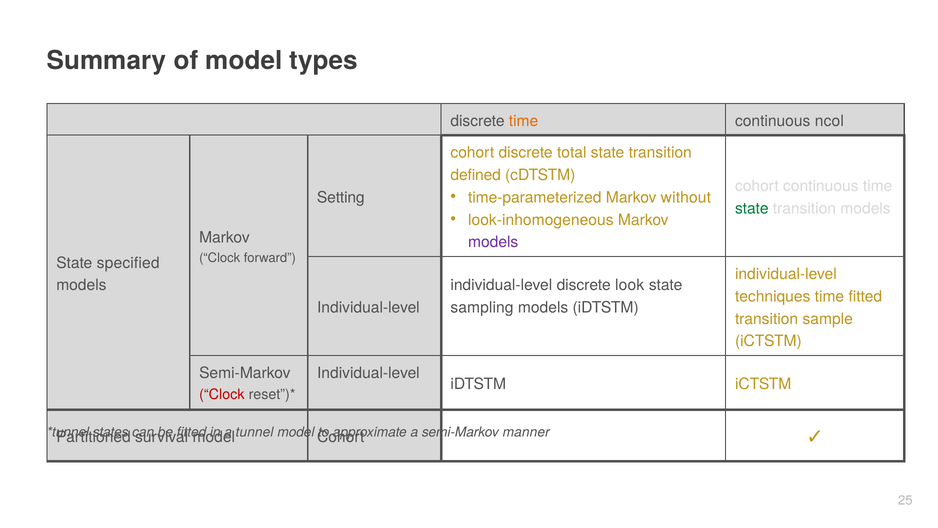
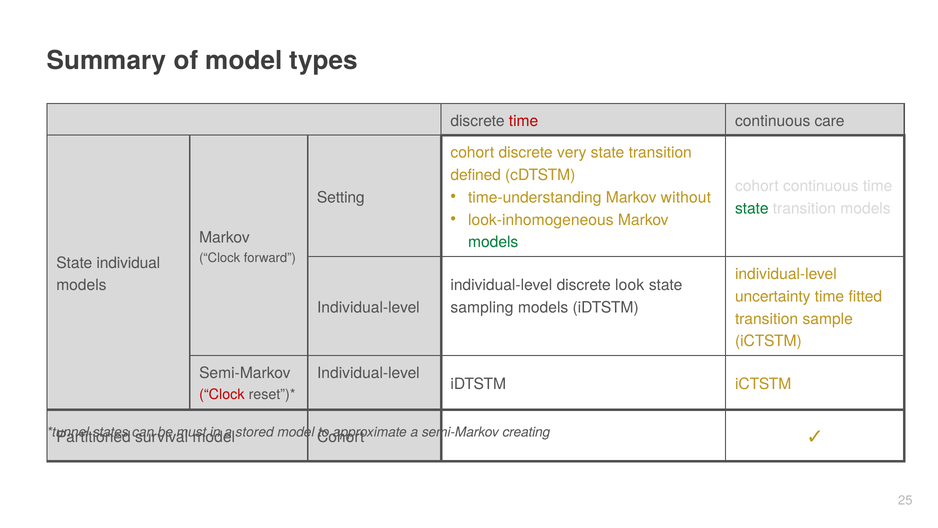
time colour: orange -> red (524, 121)
ncol: ncol -> care (830, 121)
total: total -> very (572, 153)
time-parameterized: time-parameterized -> time-understanding (535, 197)
models colour: purple -> green (493, 242)
specified: specified -> individual (128, 263)
techniques: techniques -> uncertainty (773, 296)
fitted: fitted -> must (192, 432)
tunnel: tunnel -> stored (255, 432)
manner: manner -> creating (526, 432)
